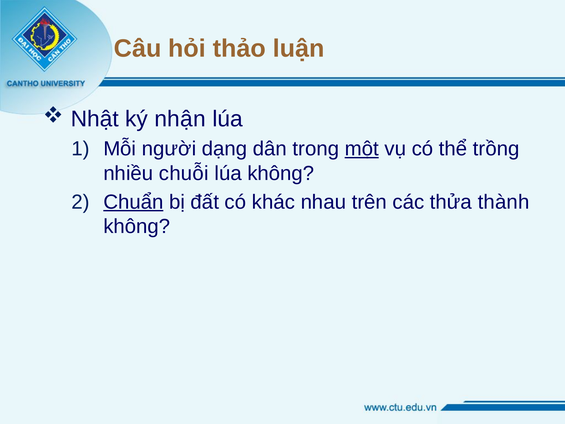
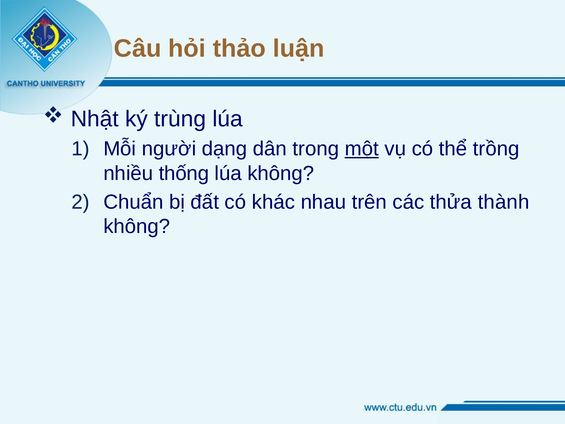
nhận: nhận -> trùng (180, 119)
chuỗi: chuỗi -> thống (184, 173)
Chuẩn underline: present -> none (133, 202)
